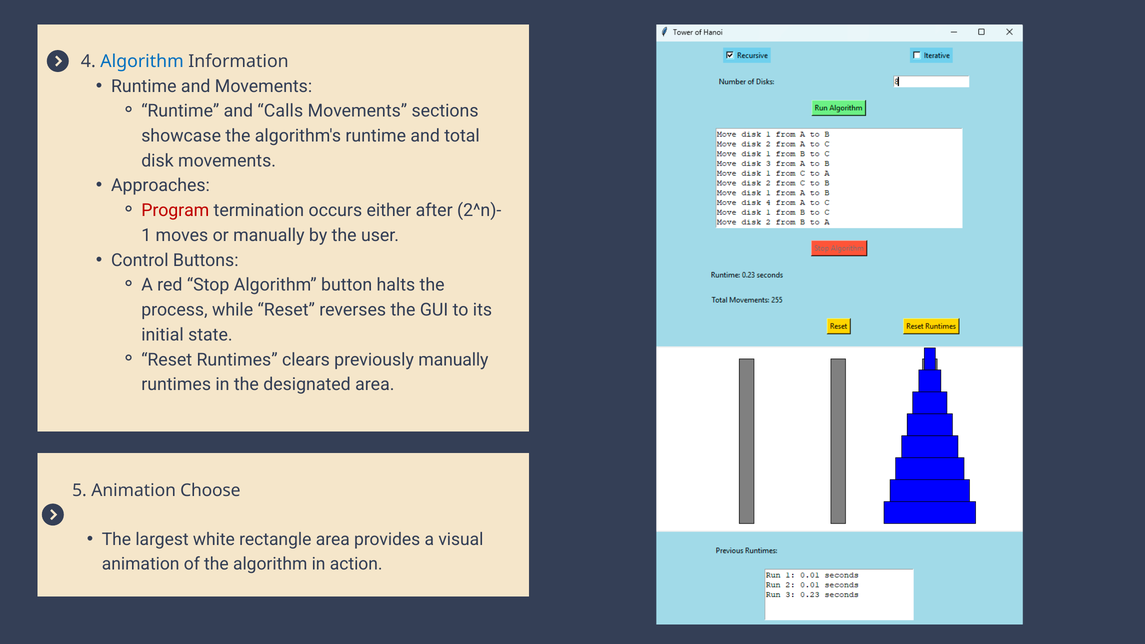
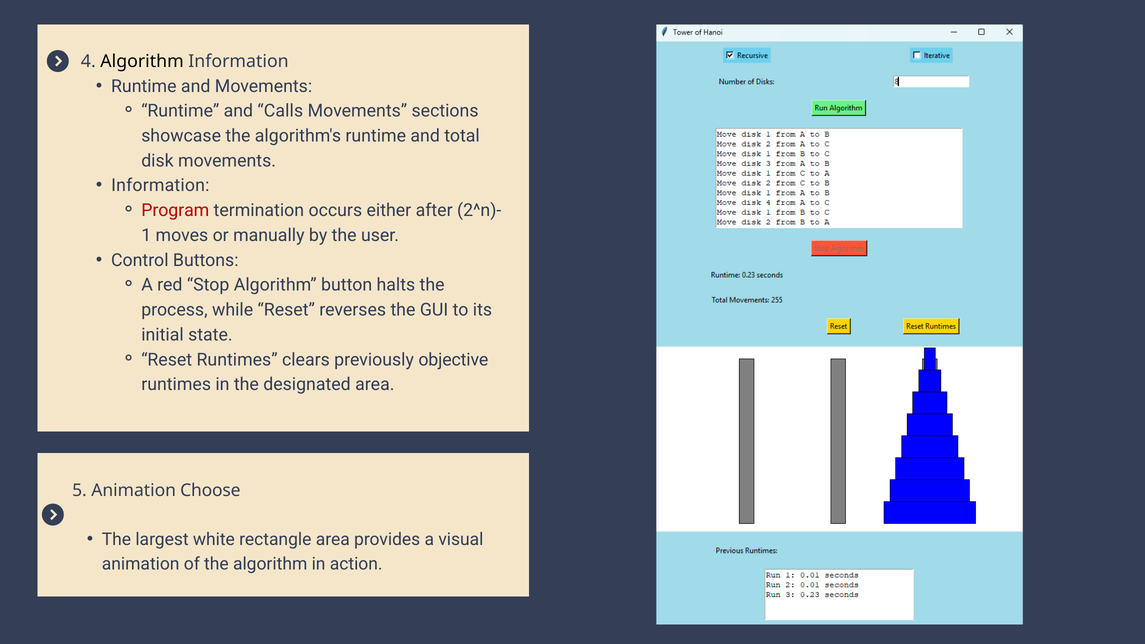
Algorithm colour: blue -> black (142, 61)
Approaches: Approaches -> Information (160, 186)
previously manually: manually -> objective (453, 360)
